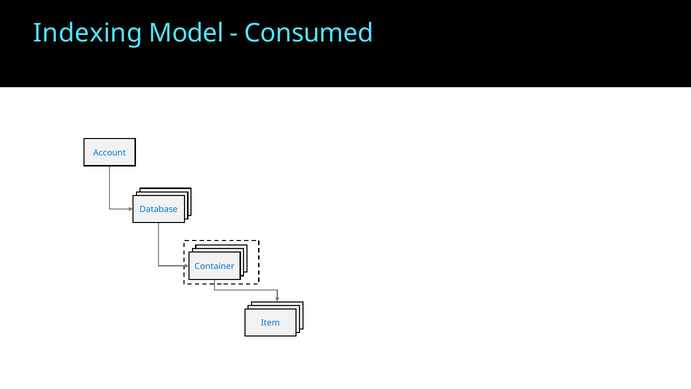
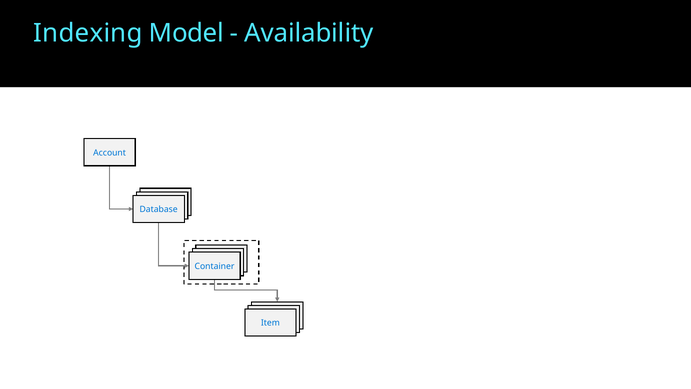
Consumed: Consumed -> Availability (309, 33)
